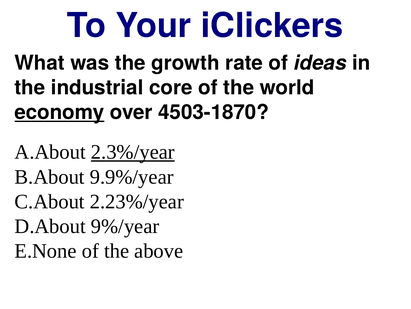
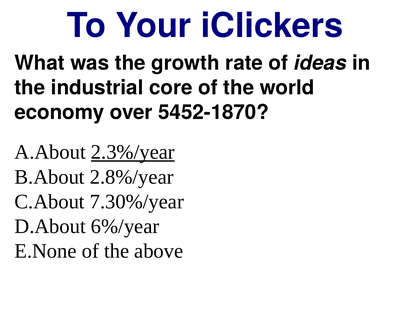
economy underline: present -> none (59, 112)
4503-1870: 4503-1870 -> 5452-1870 (214, 112)
9.9%/year: 9.9%/year -> 2.8%/year (132, 176)
2.23%/year: 2.23%/year -> 7.30%/year (137, 201)
9%/year: 9%/year -> 6%/year (125, 226)
